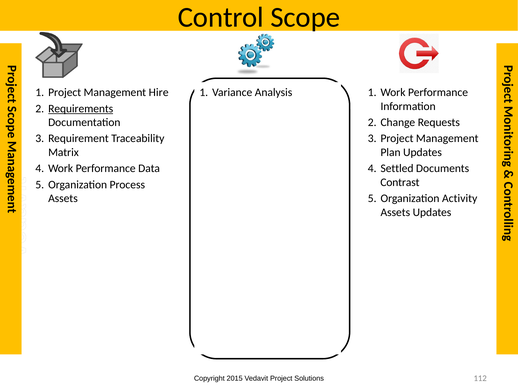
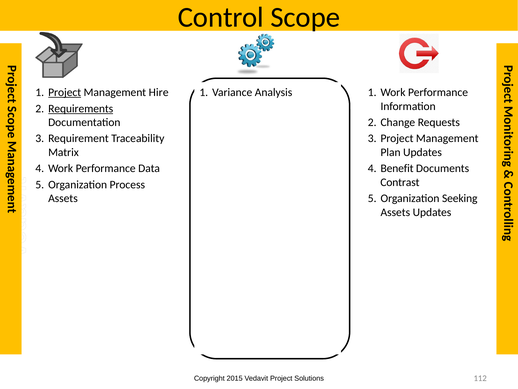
Project underline: none -> present (65, 92)
Settled: Settled -> Benefit (397, 168)
Activity: Activity -> Seeking (460, 198)
